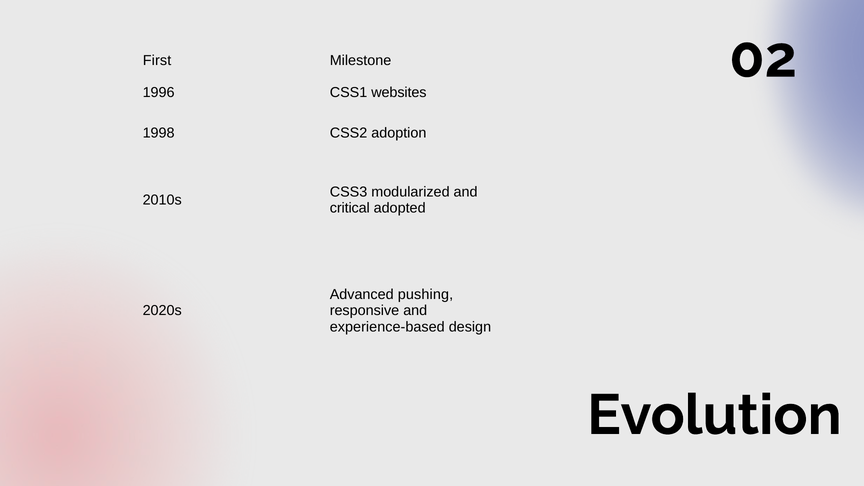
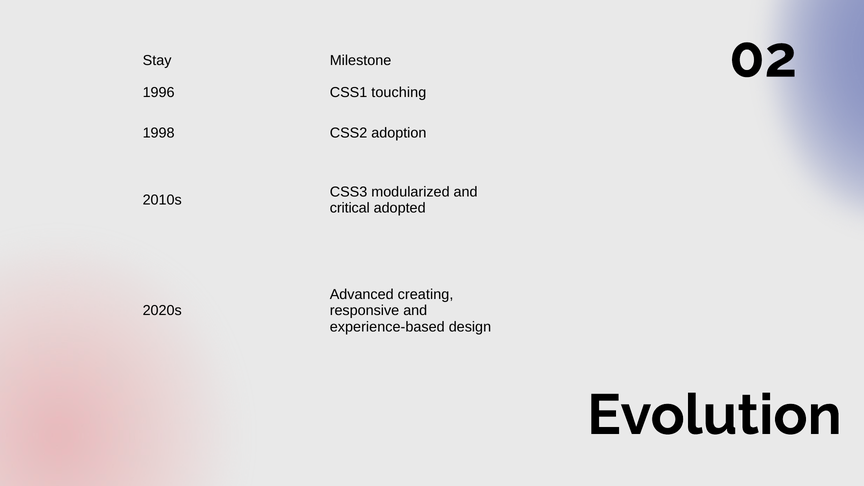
First: First -> Stay (157, 61)
websites: websites -> touching (399, 93)
pushing: pushing -> creating (426, 295)
